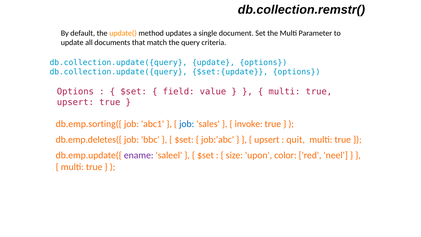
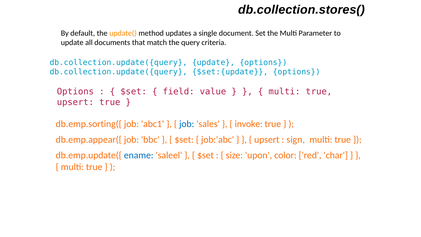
db.collection.remstr(: db.collection.remstr( -> db.collection.stores( (301, 10)
db.emp.deletes({: db.emp.deletes({ -> db.emp.appear({ (89, 140)
quit: quit -> sign (296, 140)
ename colour: purple -> blue (139, 155)
neel: neel -> char (336, 155)
